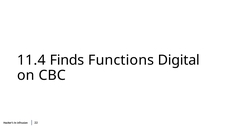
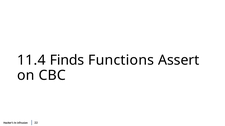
Digital: Digital -> Assert (179, 60)
